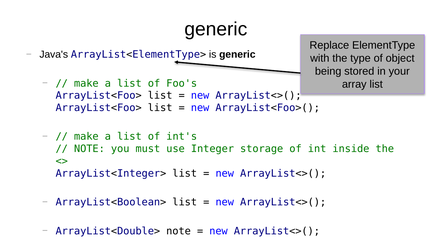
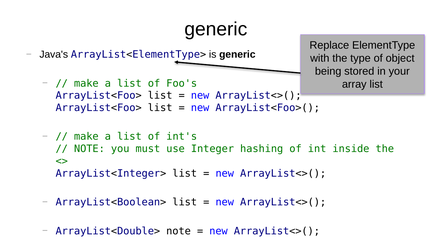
storage: storage -> hashing (262, 149)
